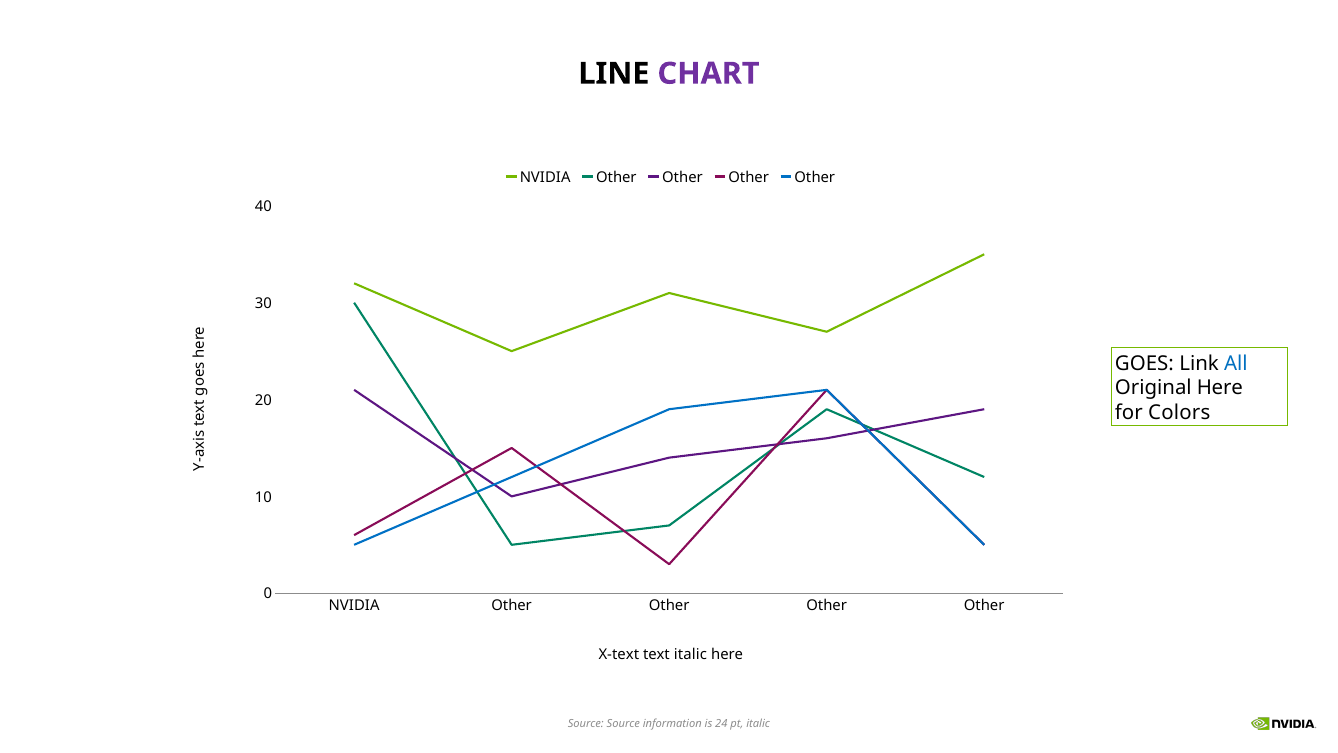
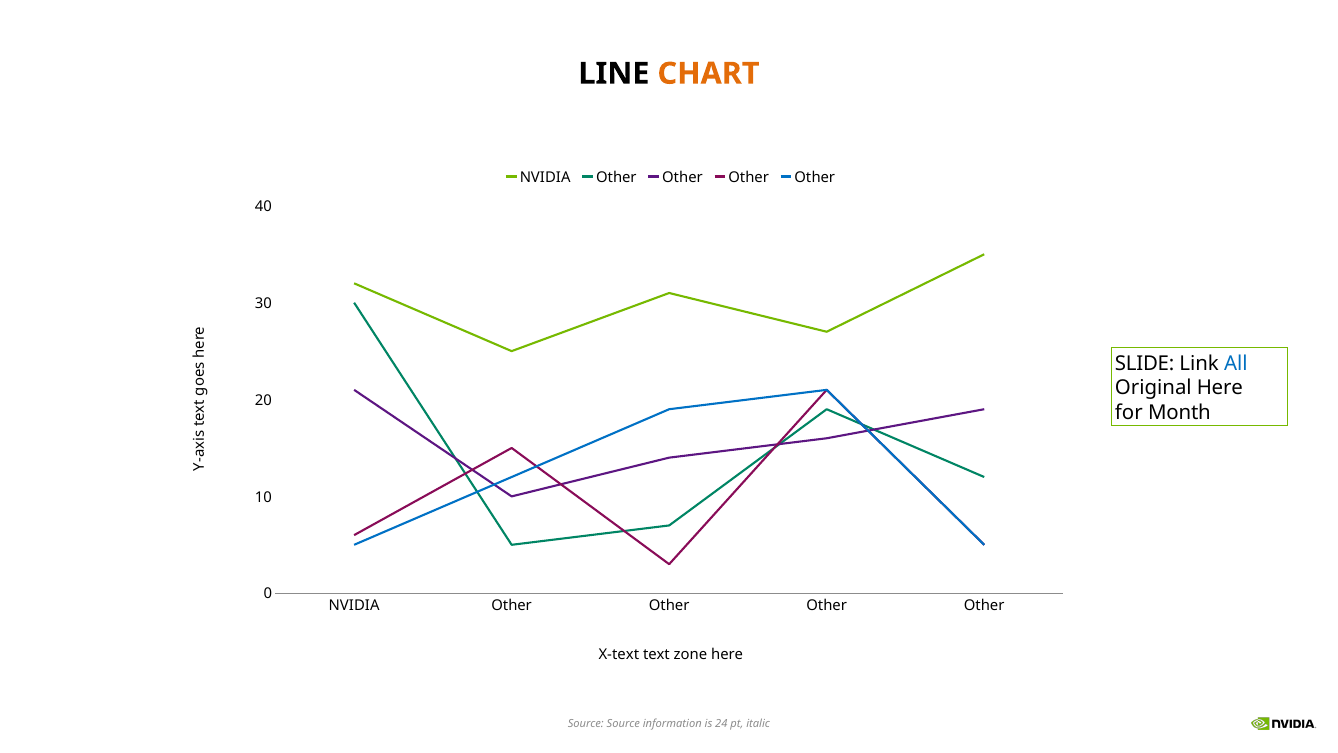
CHART colour: purple -> orange (709, 74)
GOES: GOES -> SLIDE (1145, 363)
Colors: Colors -> Month (1179, 412)
text italic: italic -> zone (690, 654)
